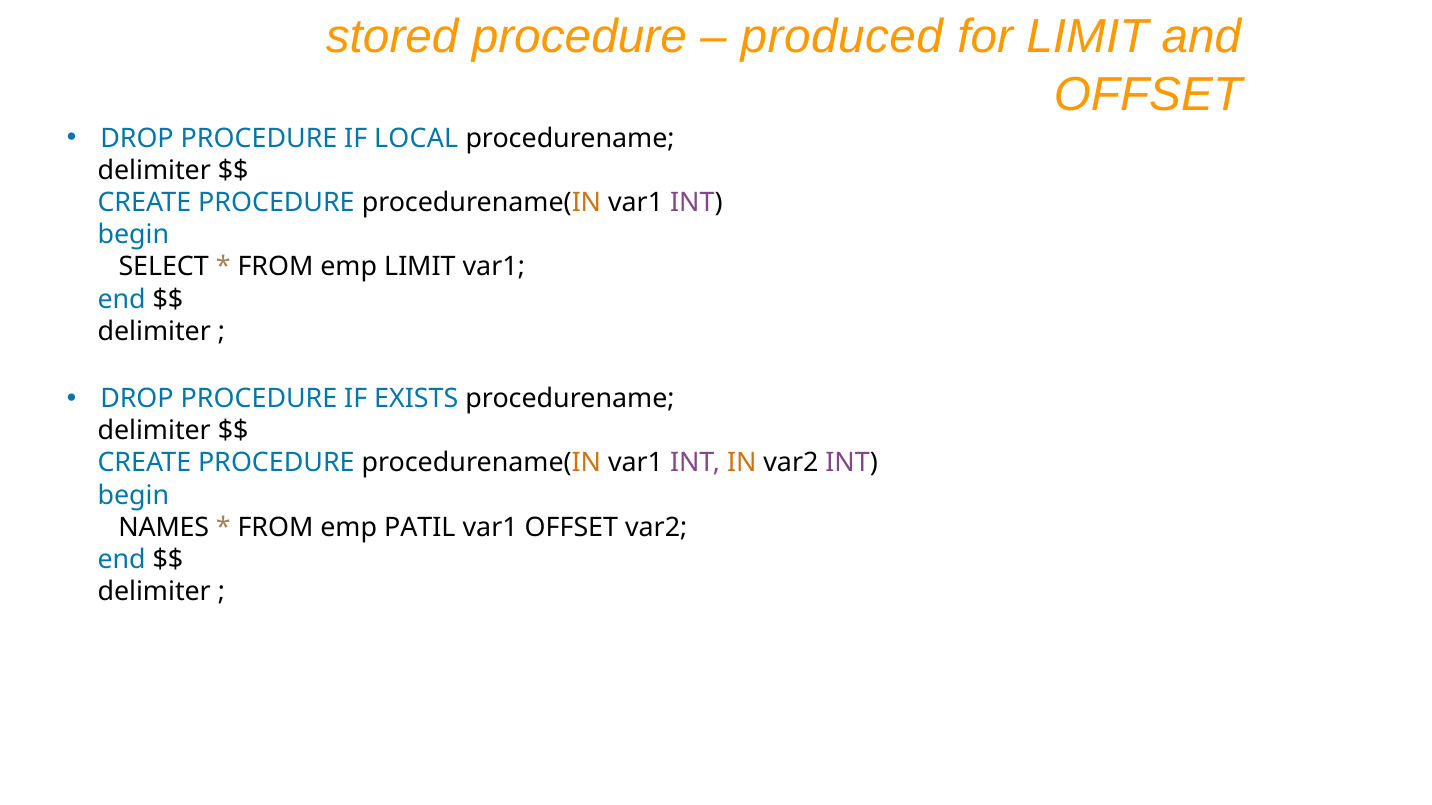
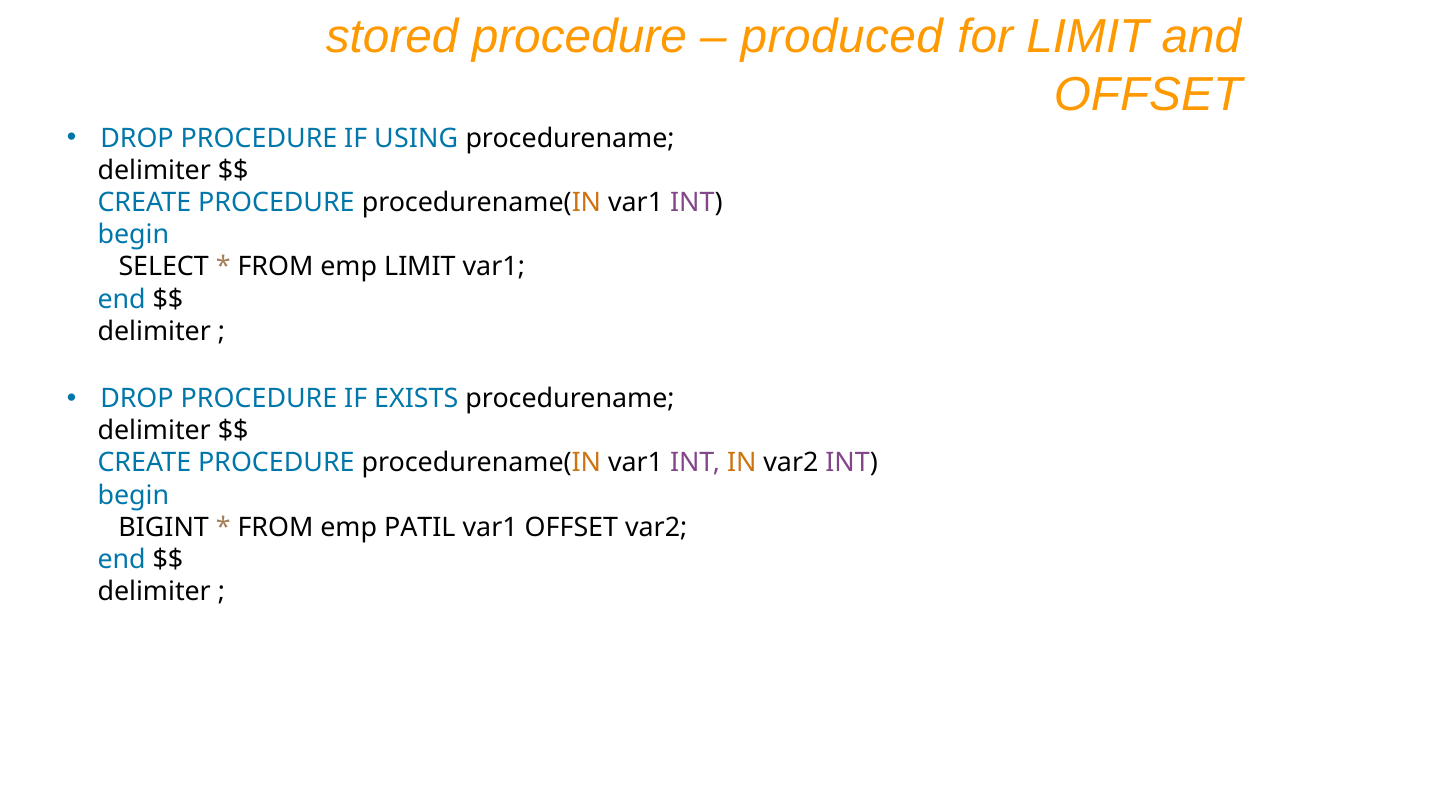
LOCAL: LOCAL -> USING (416, 138)
NAMES: NAMES -> BIGINT (164, 528)
